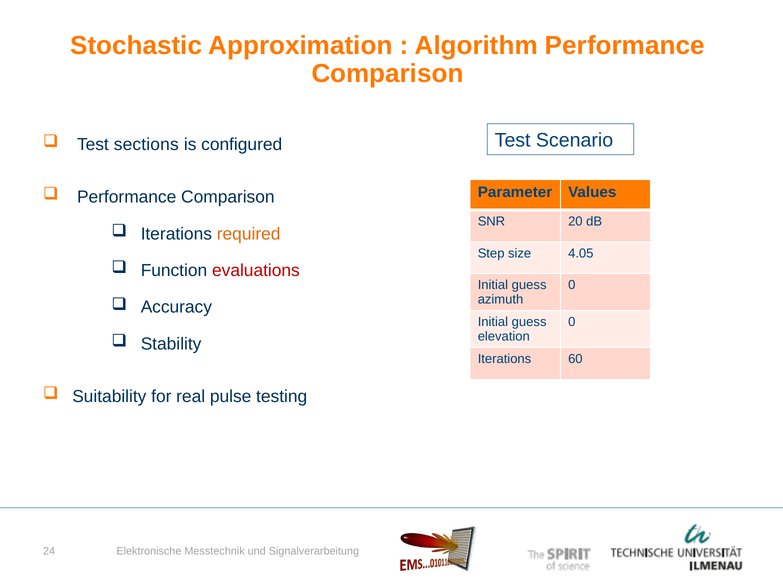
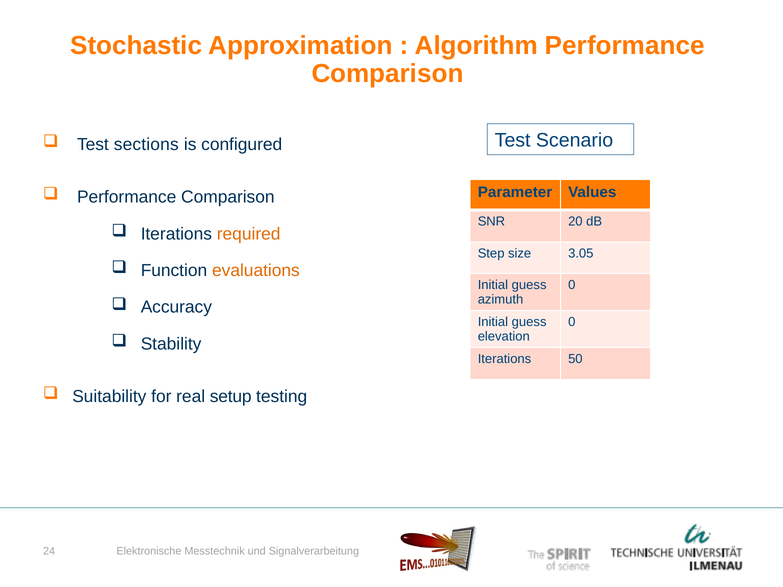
4.05: 4.05 -> 3.05 (581, 253)
evaluations colour: red -> orange (256, 271)
60: 60 -> 50 (575, 359)
pulse: pulse -> setup (231, 397)
